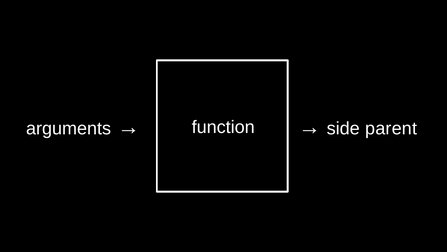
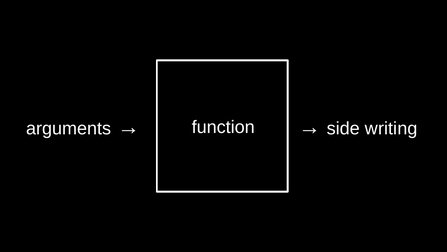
parent: parent -> writing (391, 128)
